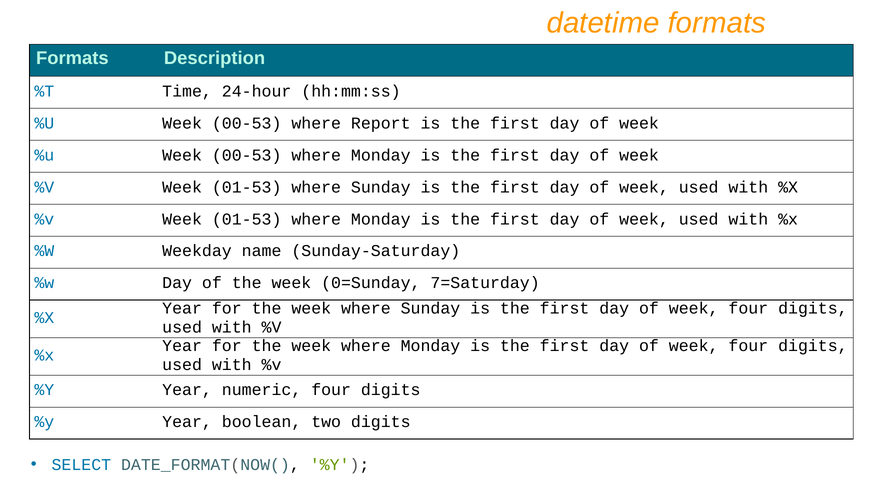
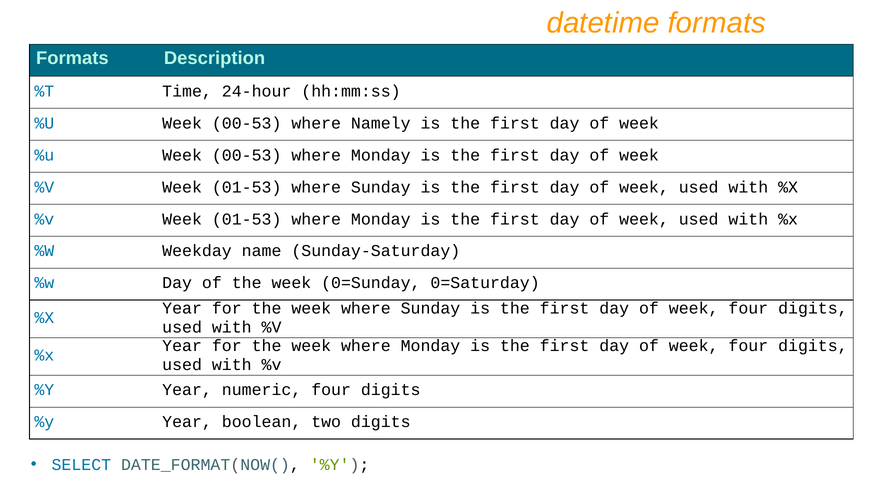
Report: Report -> Namely (381, 123)
7=Saturday: 7=Saturday -> 0=Saturday (485, 283)
